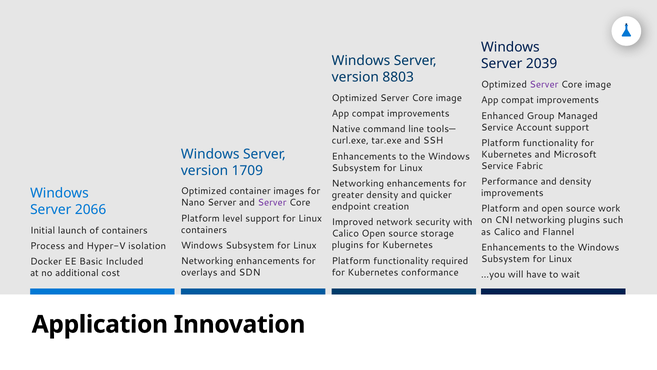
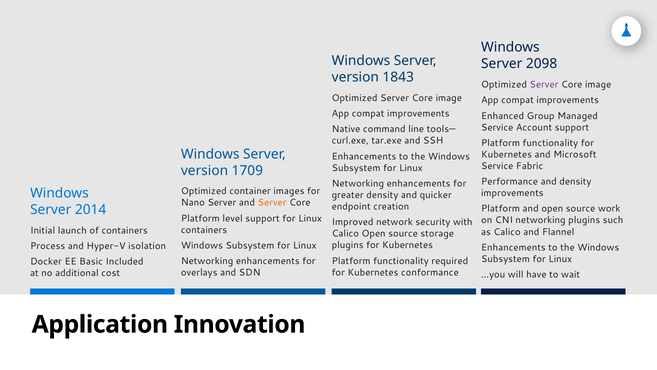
2039: 2039 -> 2098 (542, 64)
8803: 8803 -> 1843 (398, 77)
Server colour: purple -> orange (272, 203)
2066: 2066 -> 2014 (91, 209)
